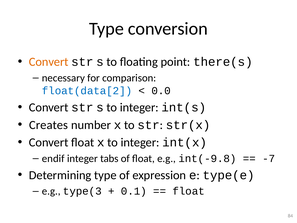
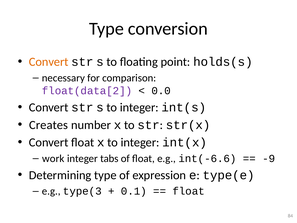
there(s: there(s -> holds(s (223, 62)
float(data[2 colour: blue -> purple (87, 91)
endif: endif -> work (53, 158)
int(-9.8: int(-9.8 -> int(-6.6 (207, 158)
-7: -7 -> -9 (269, 158)
